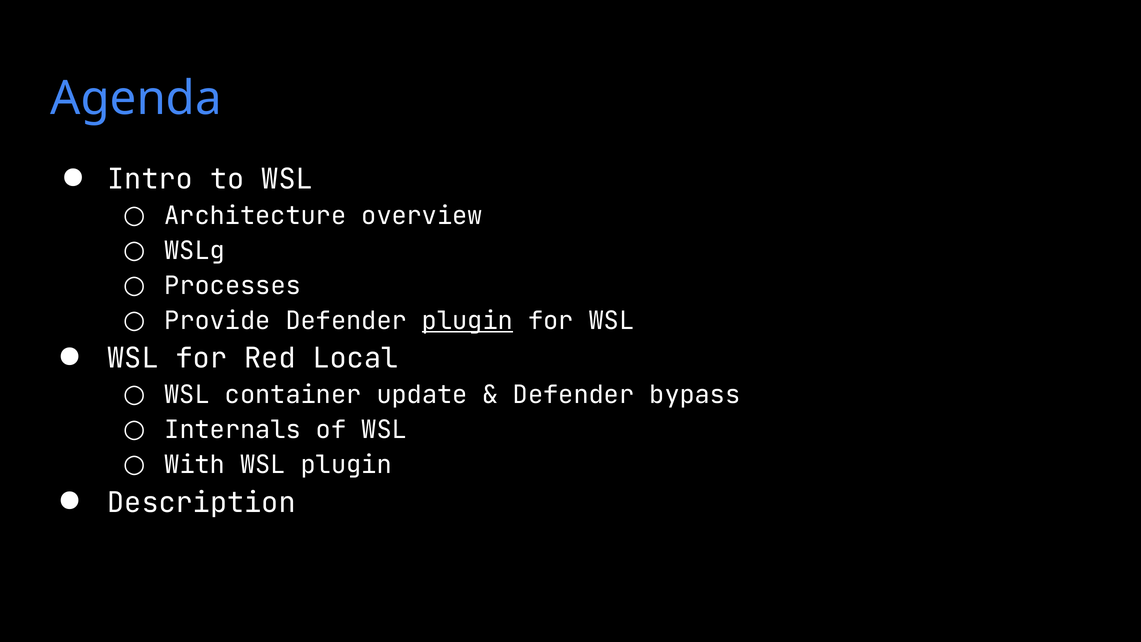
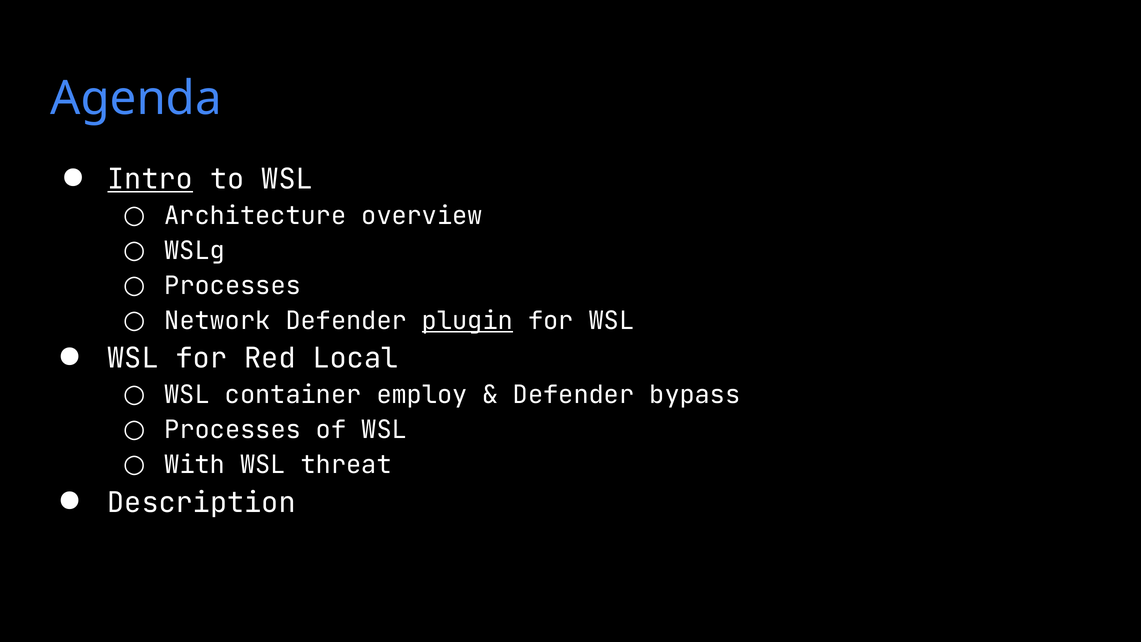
Intro underline: none -> present (150, 179)
Provide: Provide -> Network (217, 321)
update: update -> employ (422, 395)
Internals: Internals -> Processes (233, 430)
WSL plugin: plugin -> threat (346, 465)
